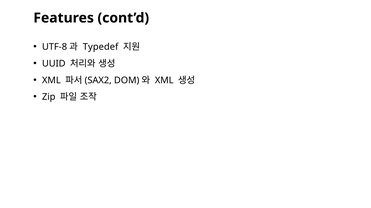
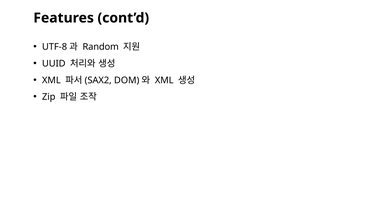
Typedef: Typedef -> Random (101, 47)
